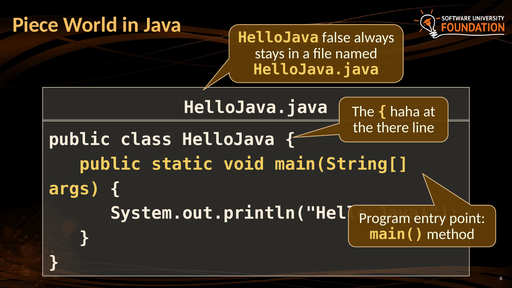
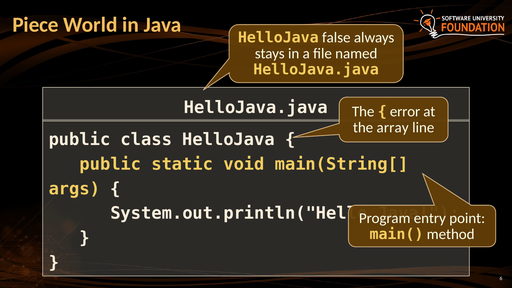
haha: haha -> error (405, 112)
there: there -> array (393, 128)
